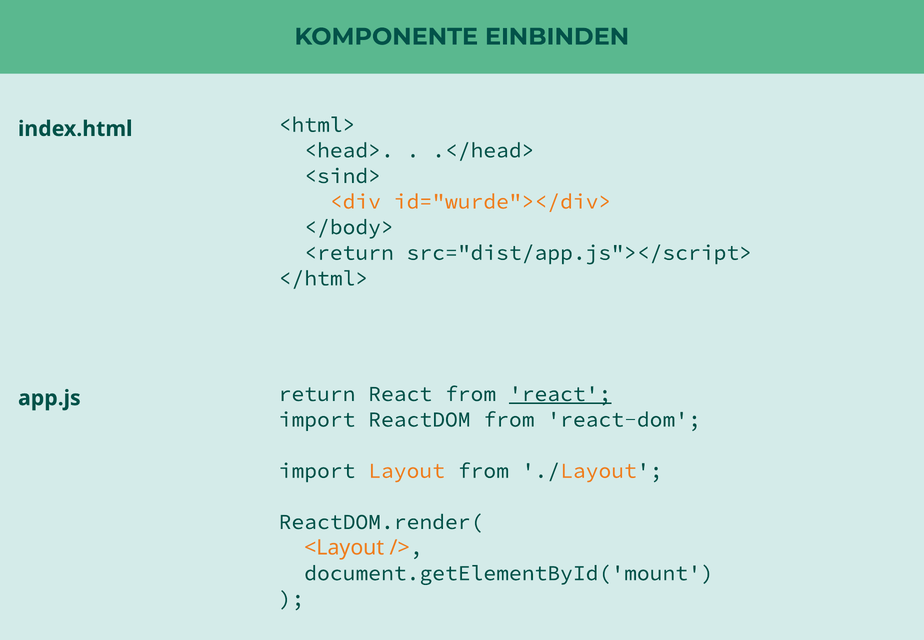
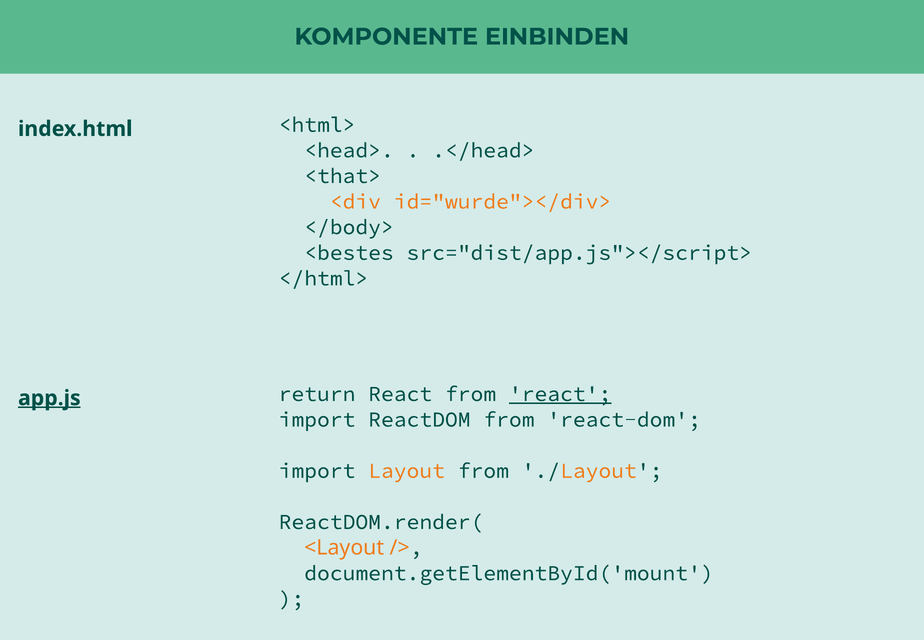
<sind>: <sind> -> <that> (343, 176)
<return: <return -> <bestes (349, 253)
app.js underline: none -> present (49, 398)
